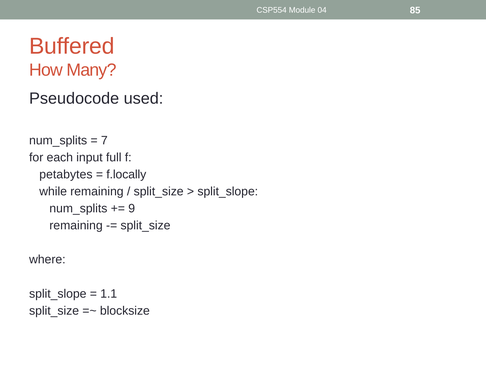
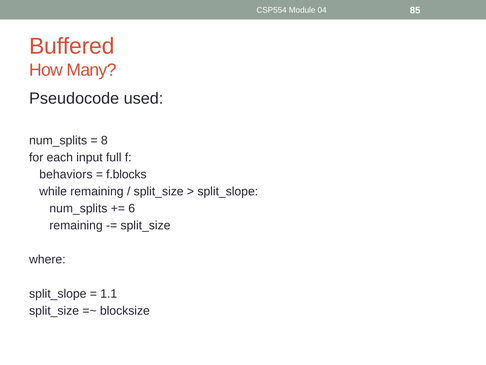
7: 7 -> 8 (104, 140)
petabytes: petabytes -> behaviors (66, 174)
f.locally: f.locally -> f.blocks (126, 174)
9: 9 -> 6 (132, 208)
